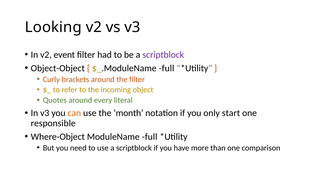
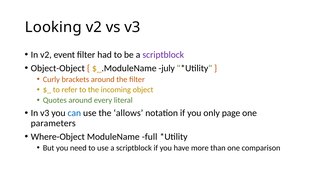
$_.ModuleName full: full -> july (167, 68)
can colour: orange -> blue (74, 113)
month: month -> allows (128, 113)
start: start -> page (231, 113)
responsible: responsible -> parameters (53, 123)
